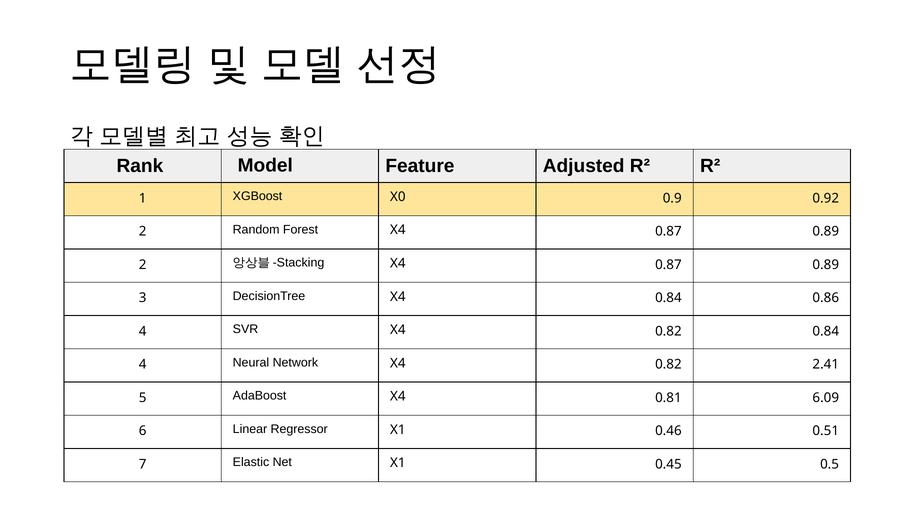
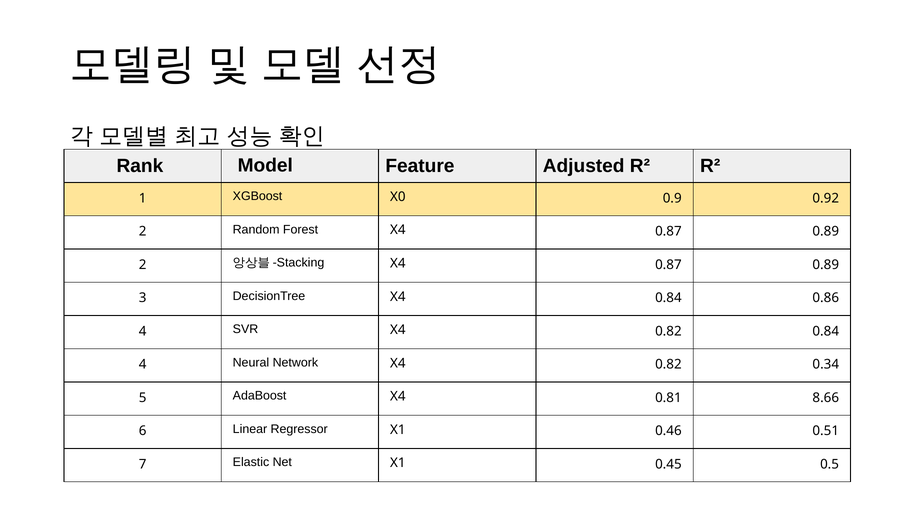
2.41: 2.41 -> 0.34 (826, 364)
6.09: 6.09 -> 8.66 (826, 398)
